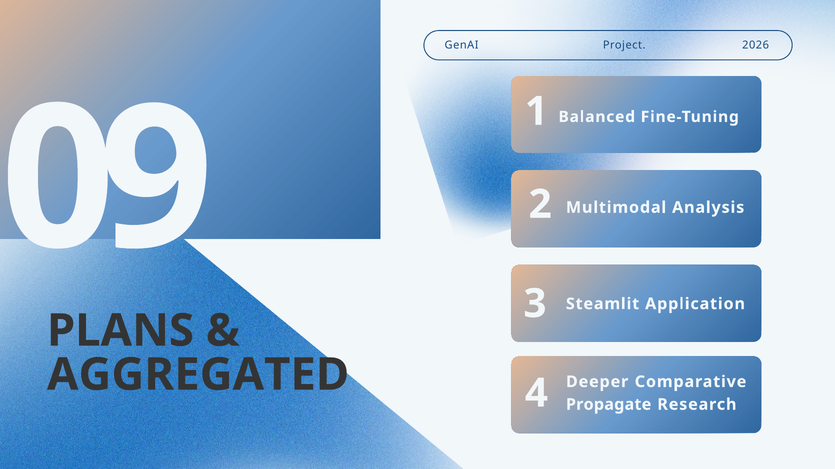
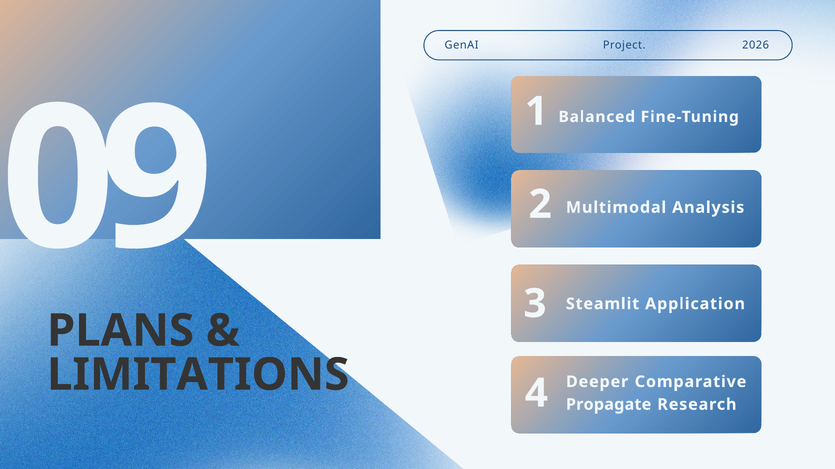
AGGREGATED: AGGREGATED -> LIMITATIONS (198, 375)
